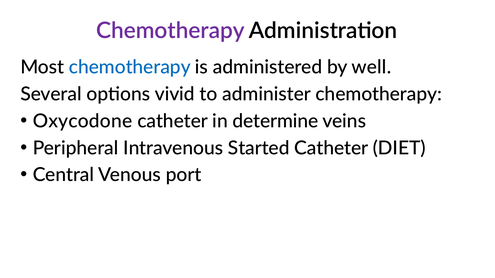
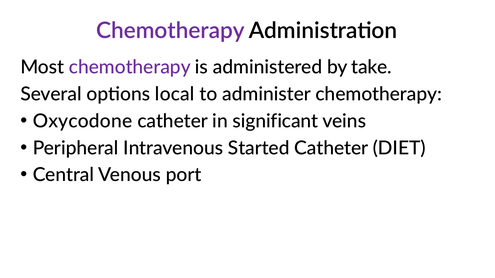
chemotherapy colour: blue -> purple (130, 67)
well: well -> take (372, 67)
vivid: vivid -> local (175, 94)
determine: determine -> significant (275, 121)
